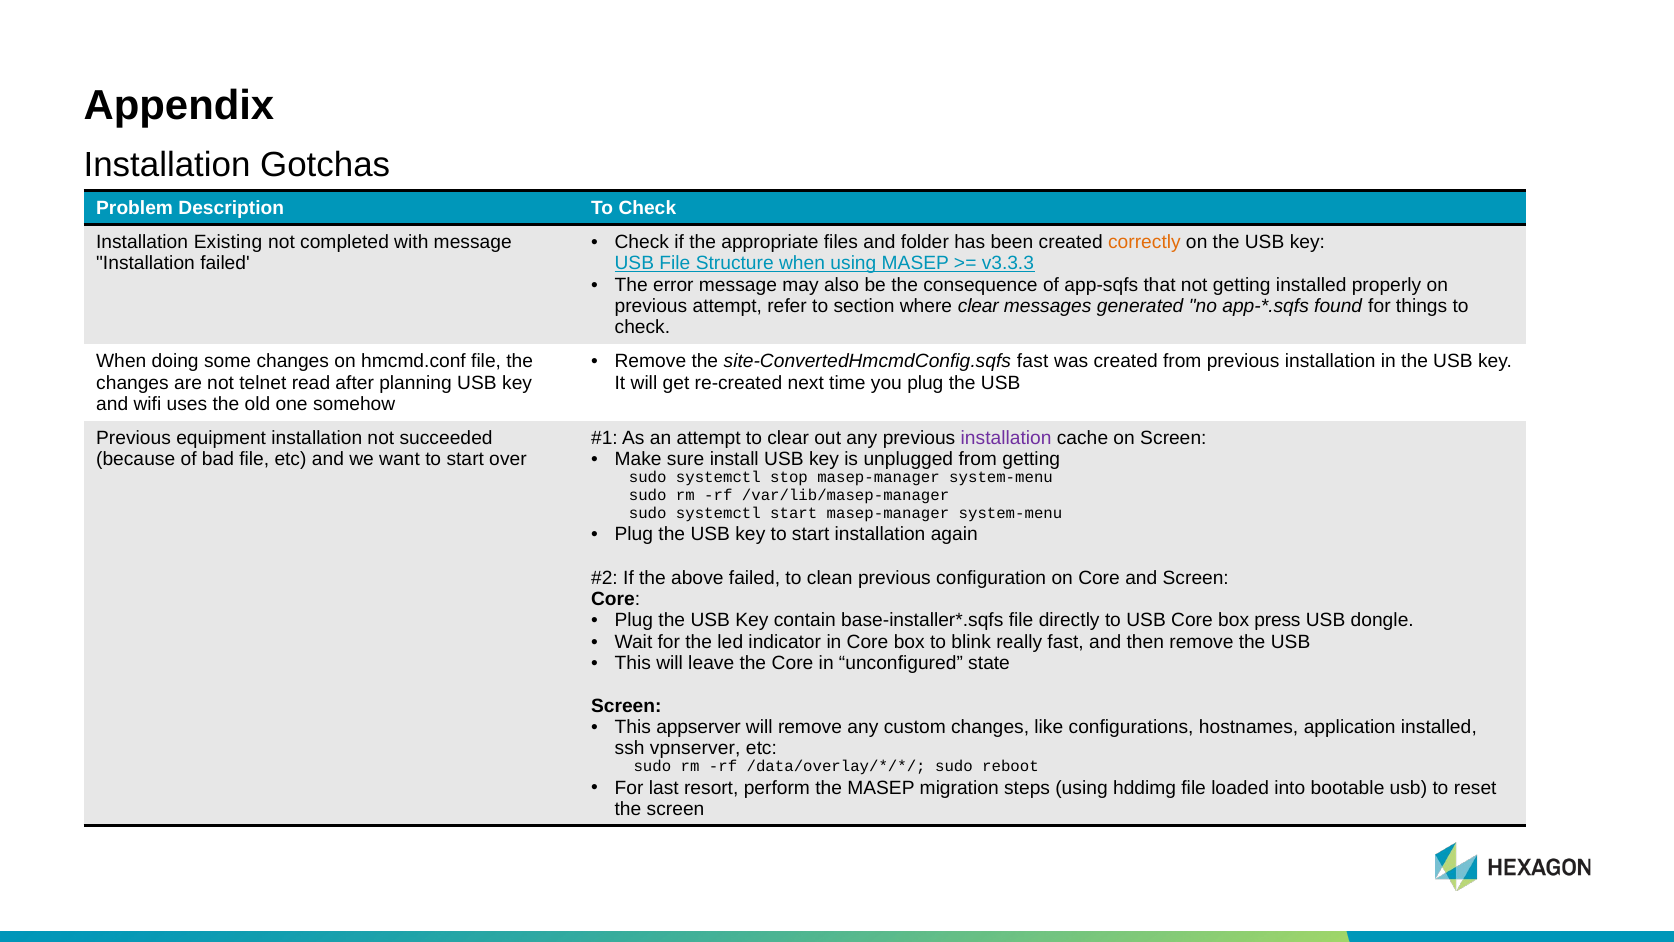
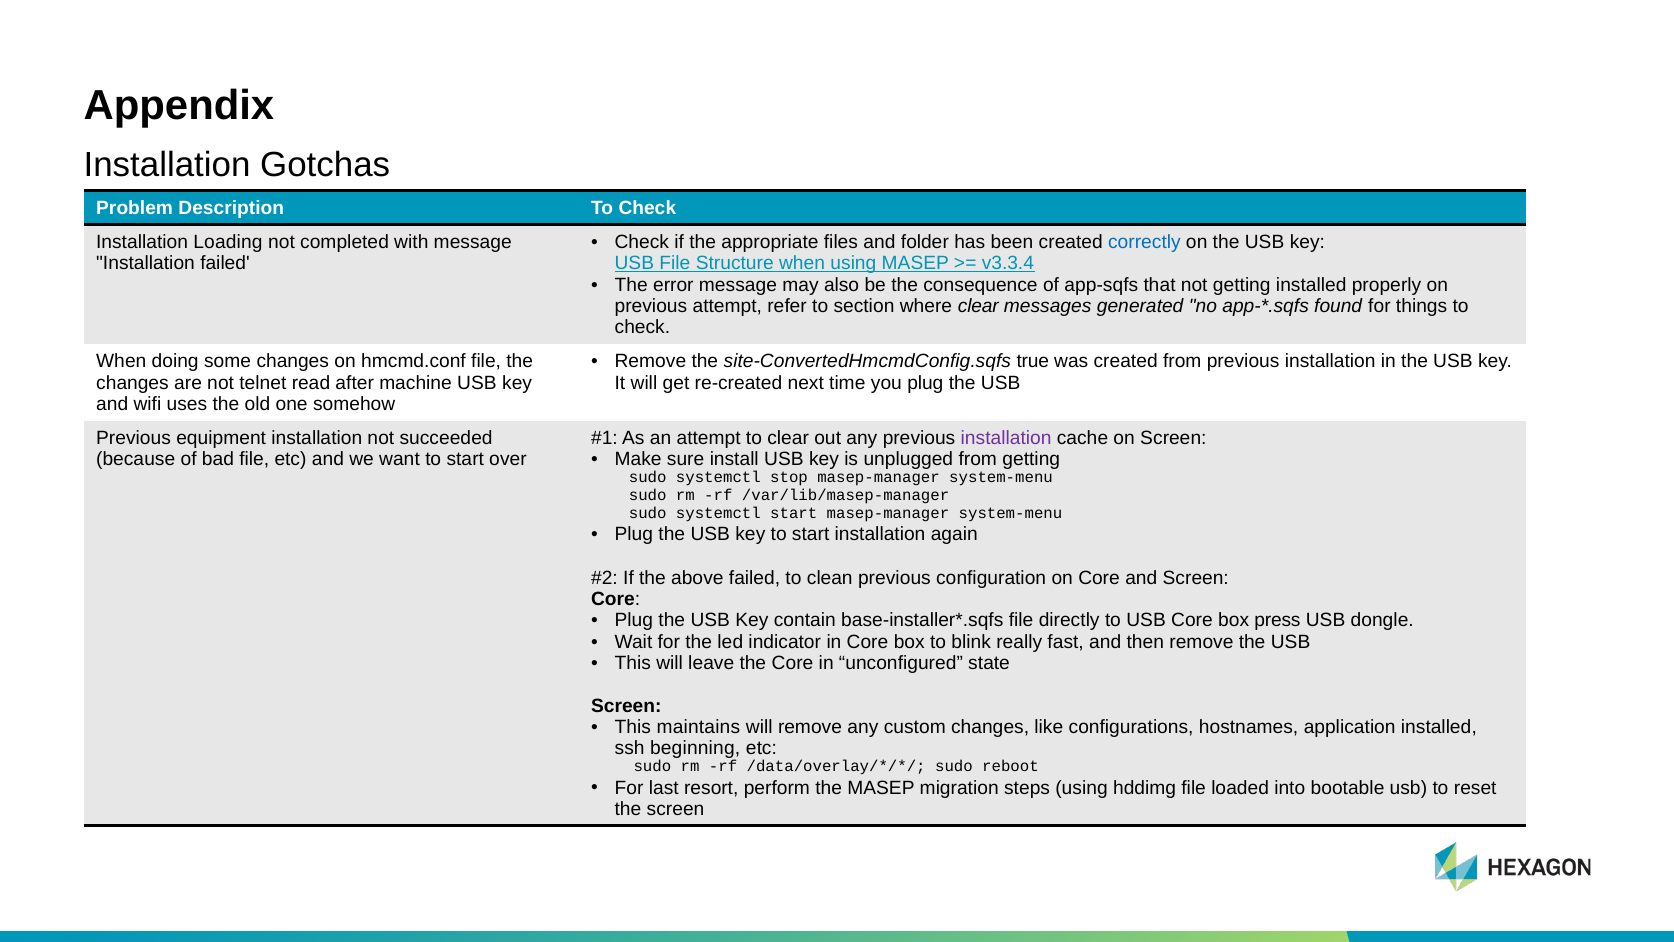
Existing: Existing -> Loading (228, 242)
correctly colour: orange -> blue (1144, 242)
v3.3.3: v3.3.3 -> v3.3.4 (1008, 263)
site-ConvertedHmcmdConfig.sqfs fast: fast -> true (1033, 361)
planning: planning -> machine (416, 383)
appserver: appserver -> maintains (698, 727)
vpnserver: vpnserver -> beginning (695, 748)
